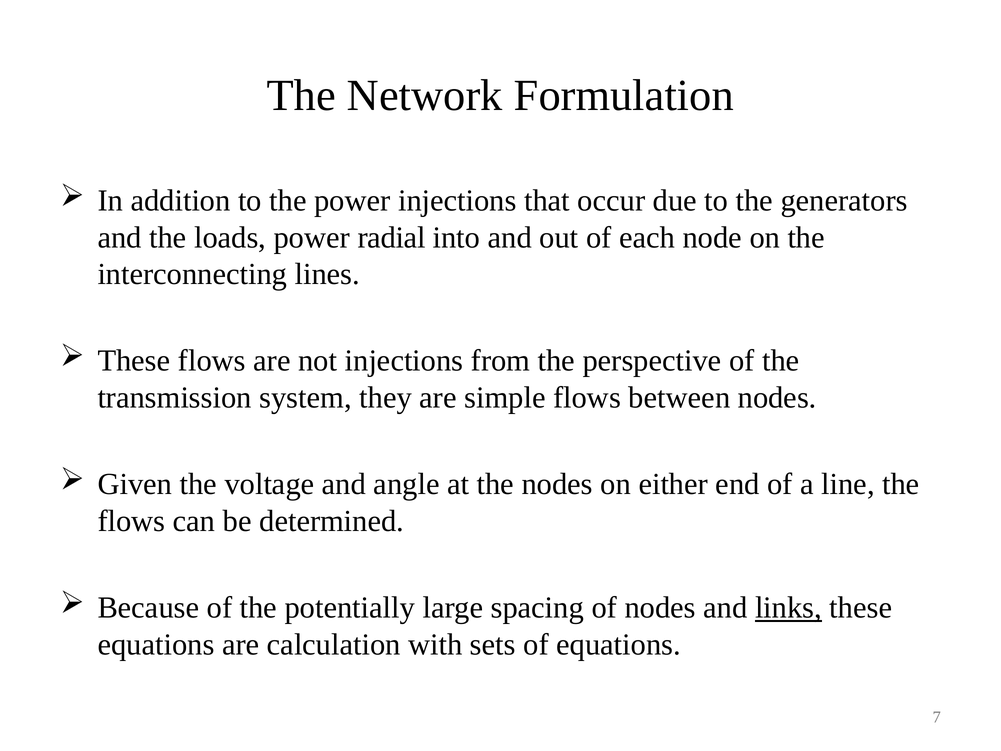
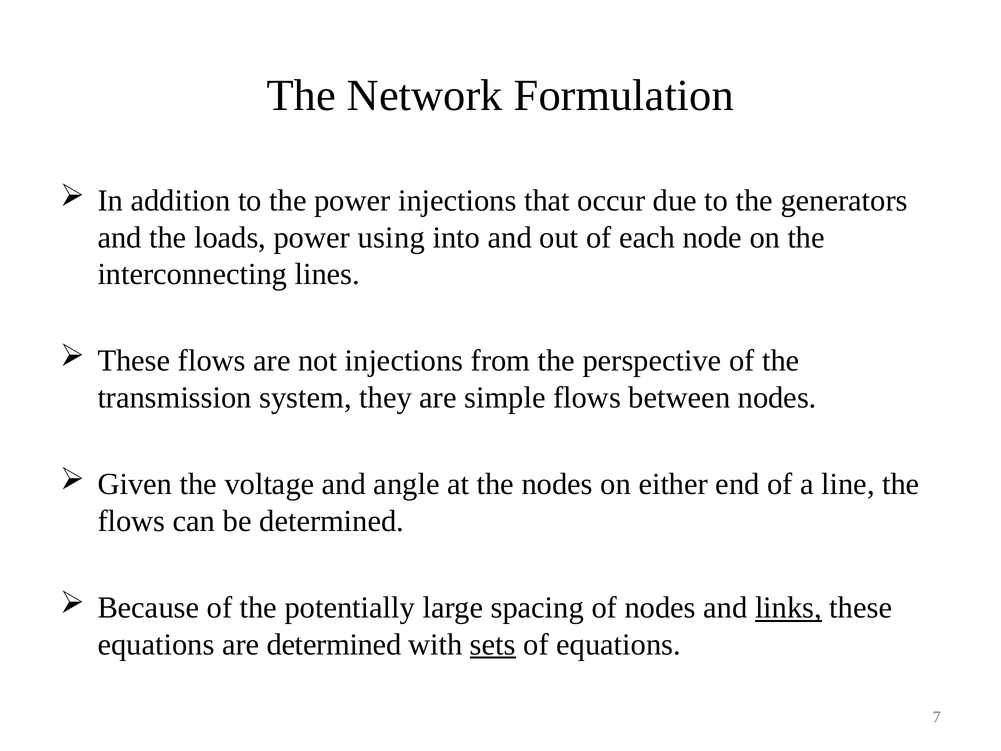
radial: radial -> using (391, 237)
are calculation: calculation -> determined (334, 644)
sets underline: none -> present (493, 644)
